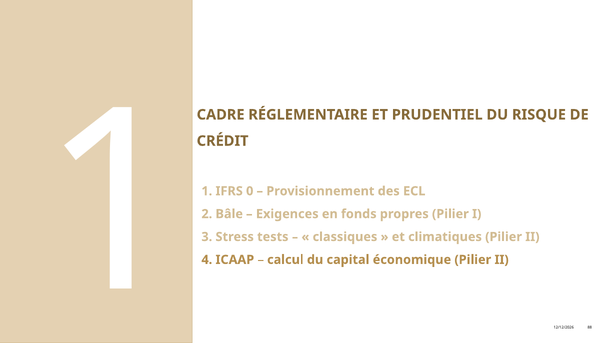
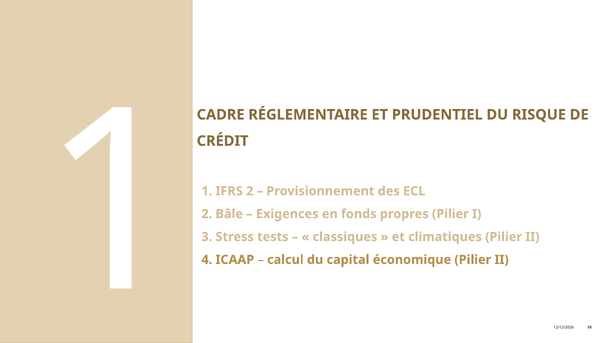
IFRS 0: 0 -> 2 (250, 191)
